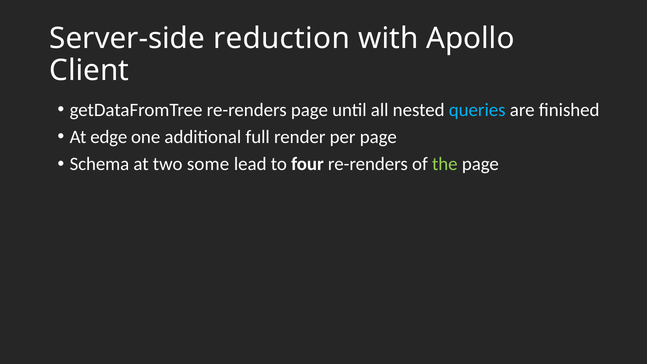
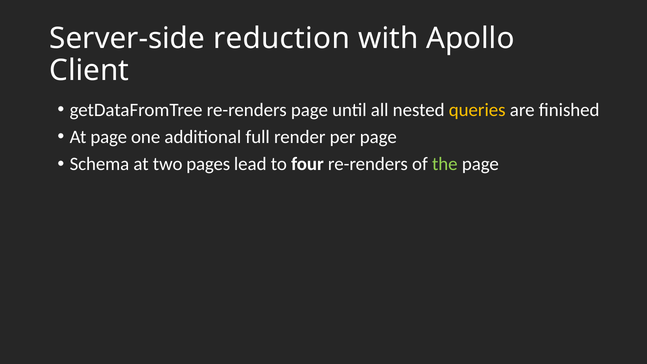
queries colour: light blue -> yellow (477, 110)
At edge: edge -> page (109, 137)
some: some -> pages (208, 164)
